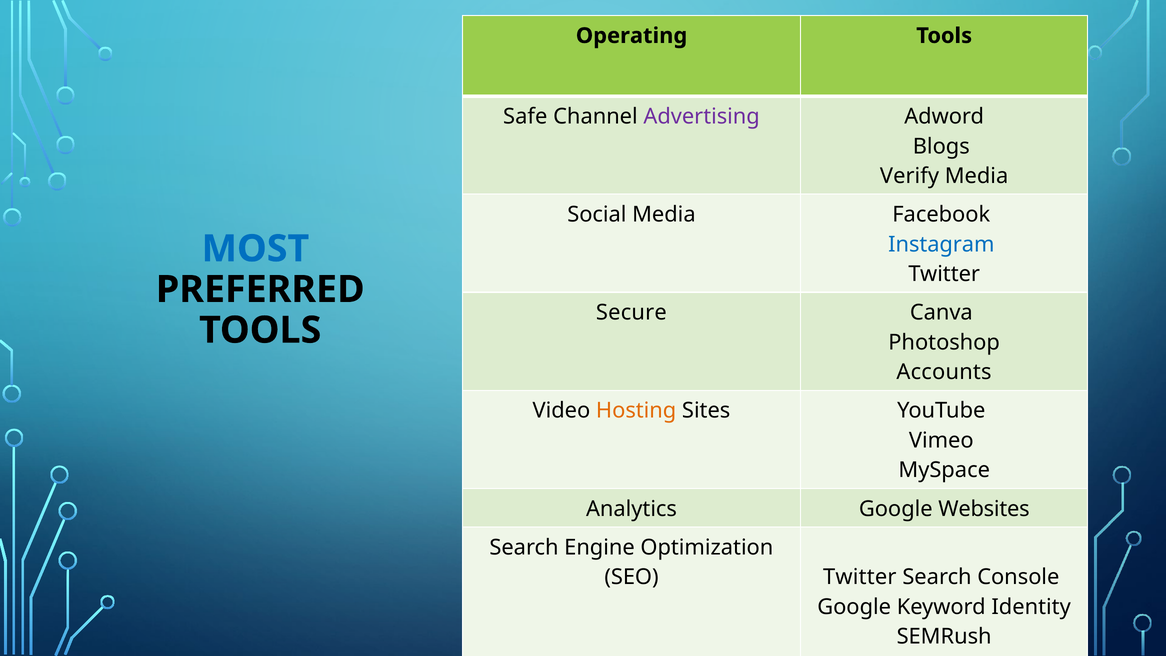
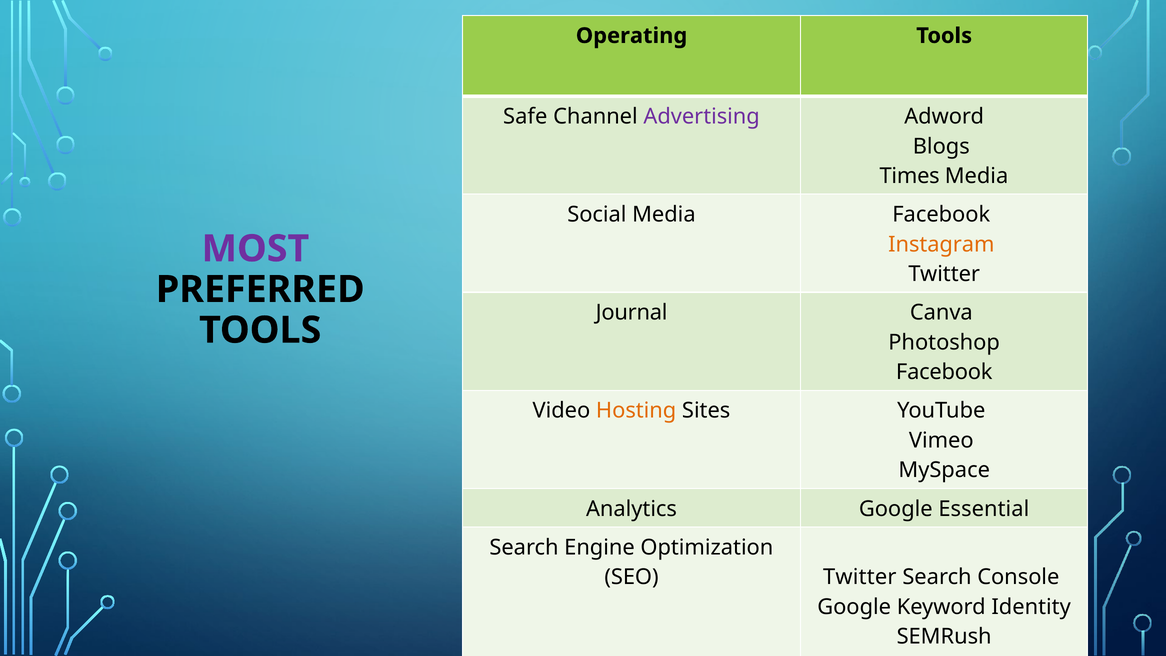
Verify: Verify -> Times (910, 176)
Instagram colour: blue -> orange (941, 244)
MOST colour: blue -> purple (255, 249)
Secure: Secure -> Journal (632, 313)
Accounts: Accounts -> Facebook (944, 372)
Websites: Websites -> Essential (984, 509)
